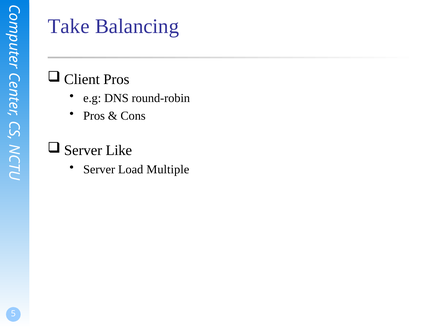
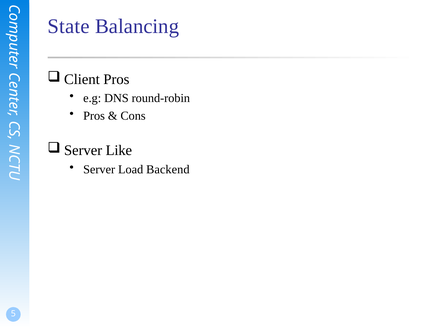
Take: Take -> State (69, 26)
Multiple: Multiple -> Backend (168, 170)
